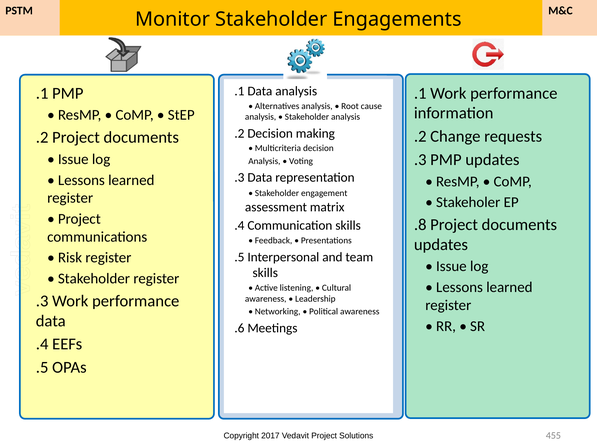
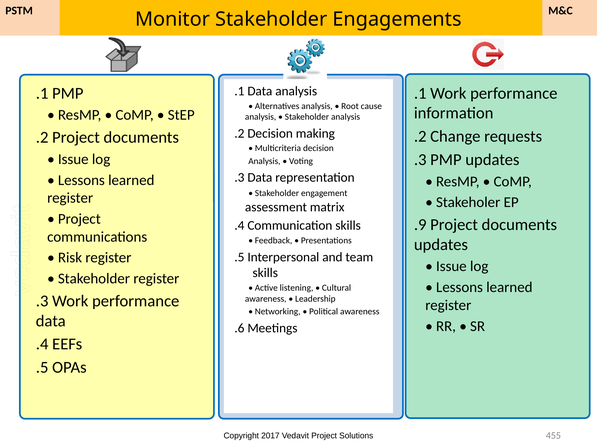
.8: .8 -> .9 (420, 225)
